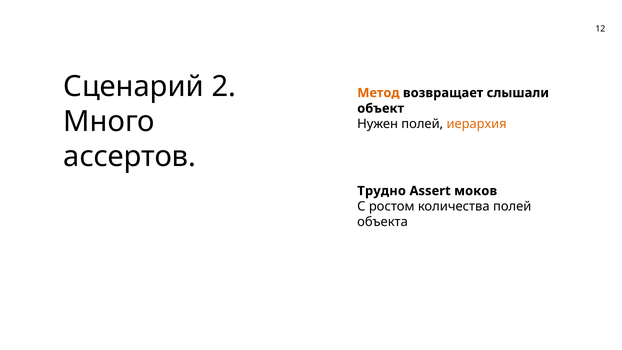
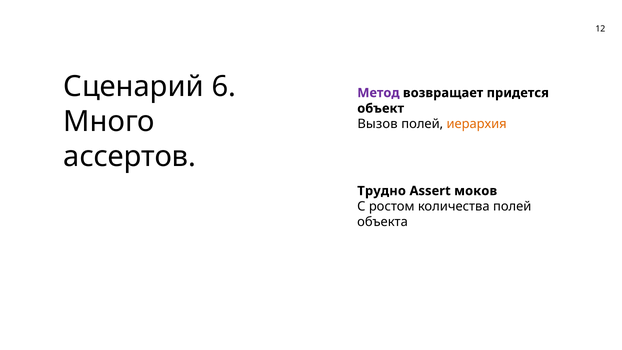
2: 2 -> 6 (224, 87)
Метод colour: orange -> purple (378, 93)
слышали: слышали -> придется (518, 93)
Нужен: Нужен -> Вызов (377, 124)
